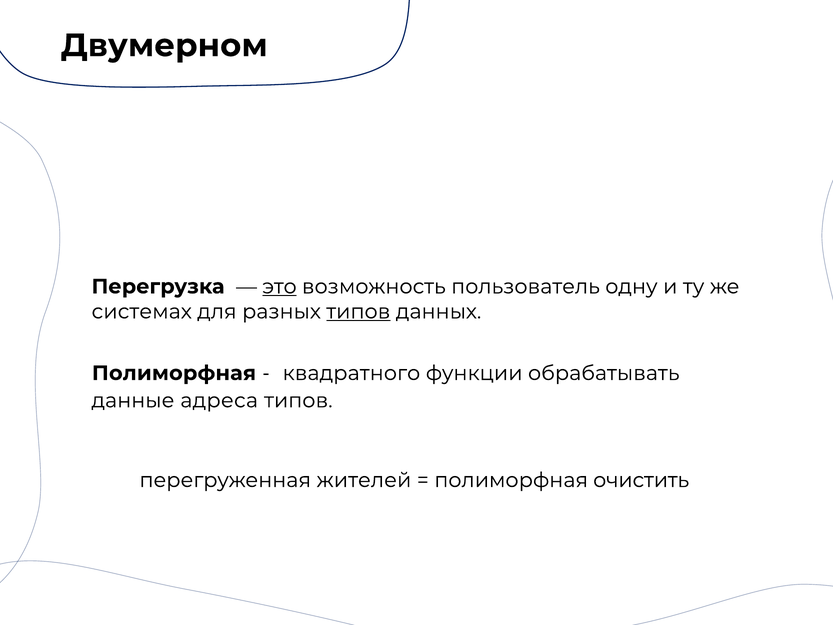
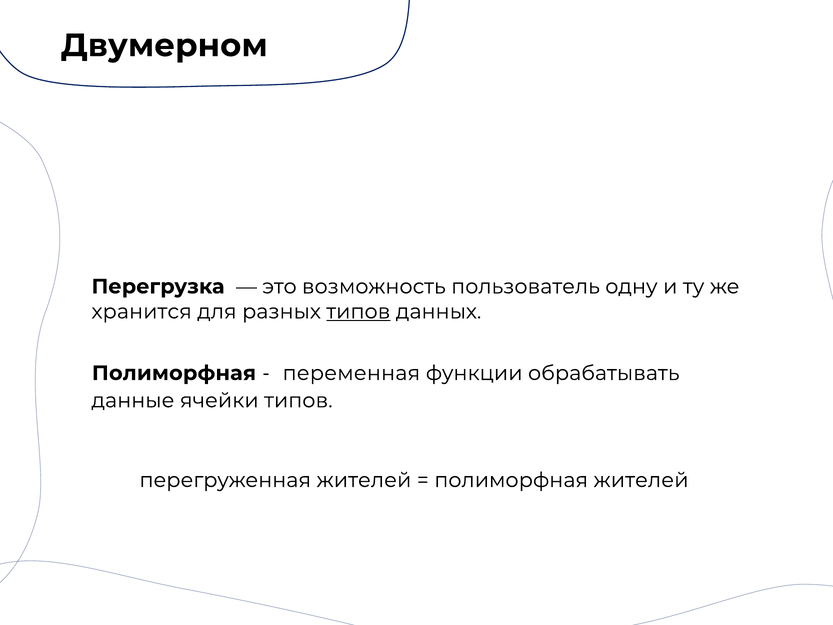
это underline: present -> none (279, 286)
системах: системах -> хранится (142, 311)
квадратного: квадратного -> переменная (351, 373)
адреса: адреса -> ячейки (219, 400)
полиморфная очистить: очистить -> жителей (641, 480)
